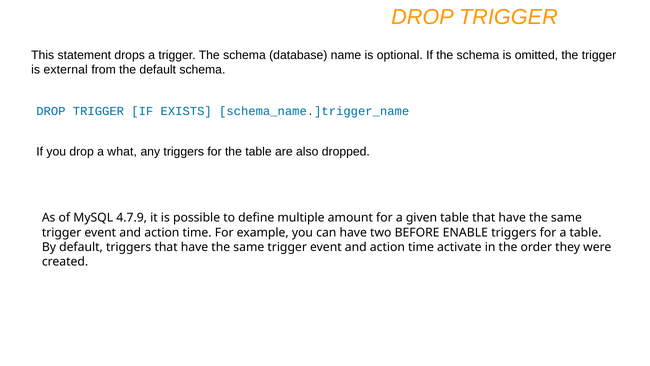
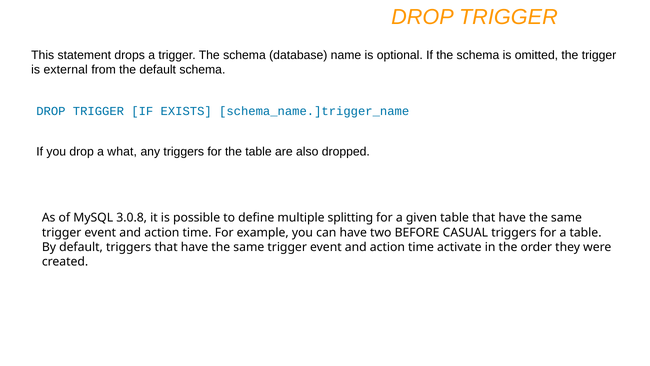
4.7.9: 4.7.9 -> 3.0.8 (132, 218)
amount: amount -> splitting (350, 218)
ENABLE: ENABLE -> CASUAL (465, 232)
